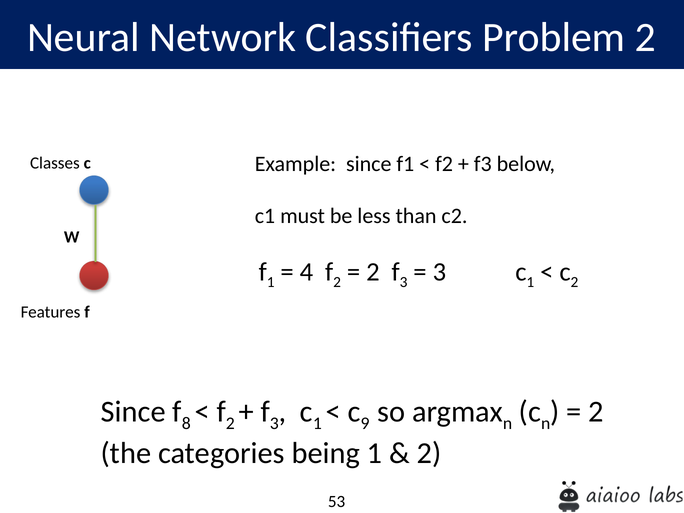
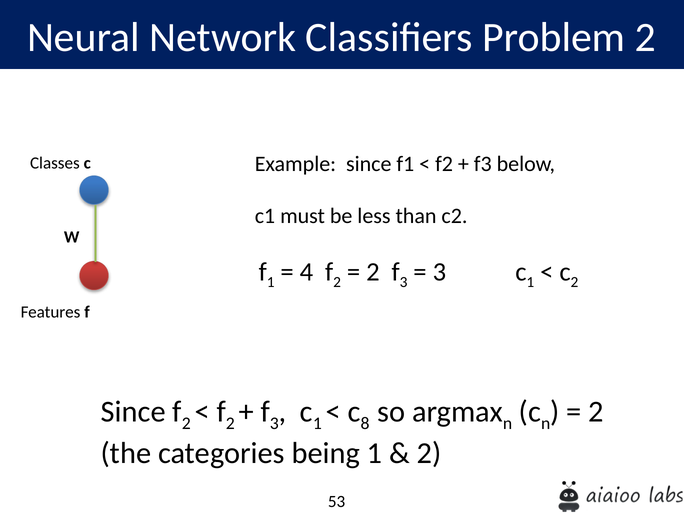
Since f 8: 8 -> 2 (186, 423)
9: 9 -> 8 (365, 423)
